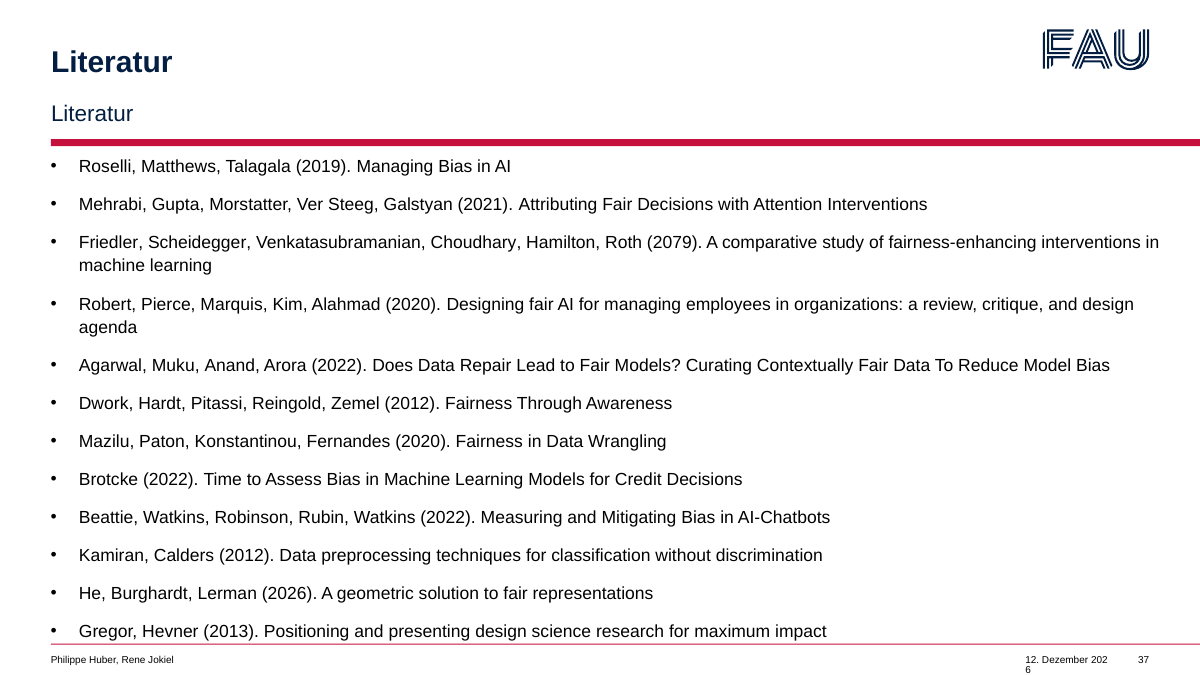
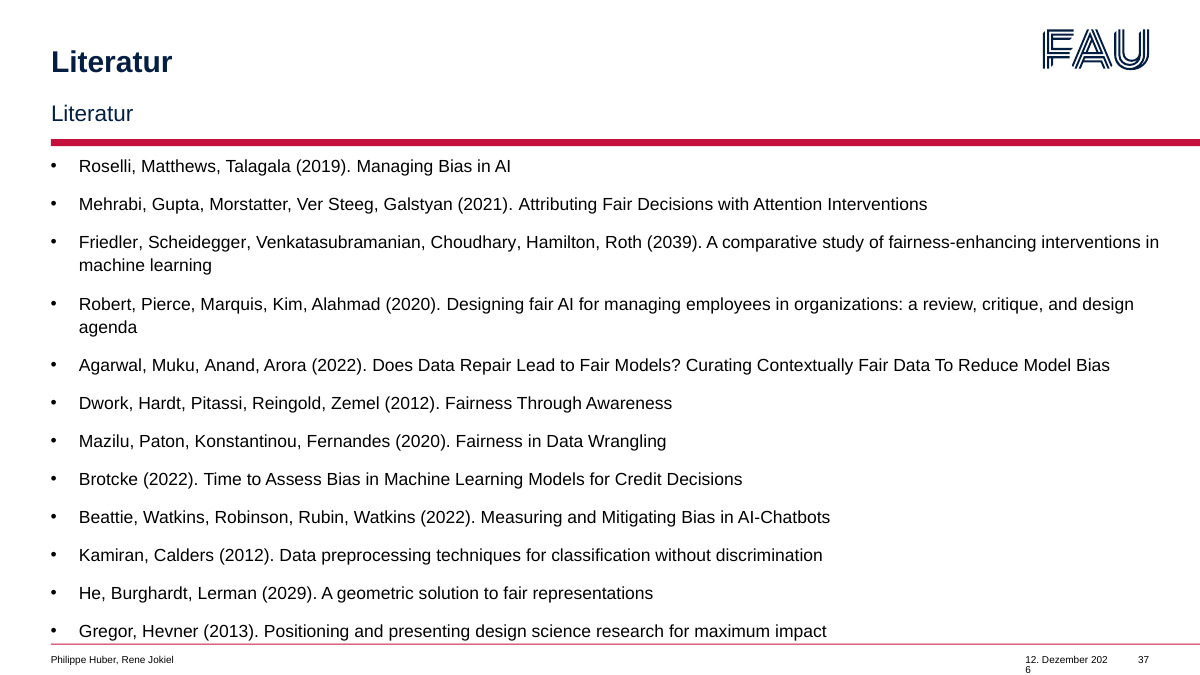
2079: 2079 -> 2039 (675, 243)
2026: 2026 -> 2029 (290, 594)
